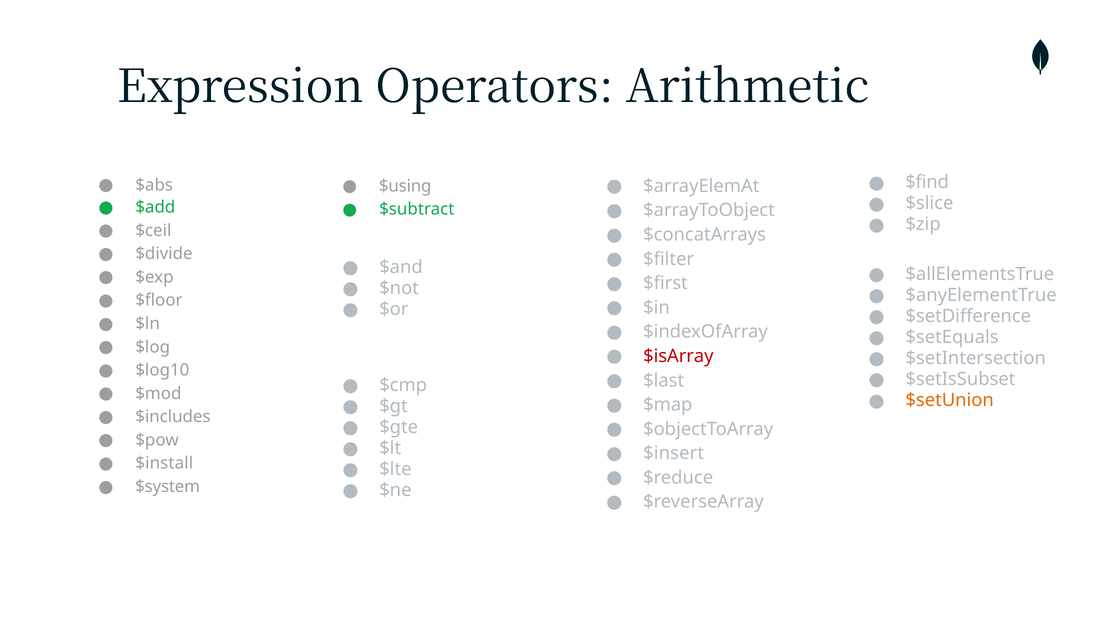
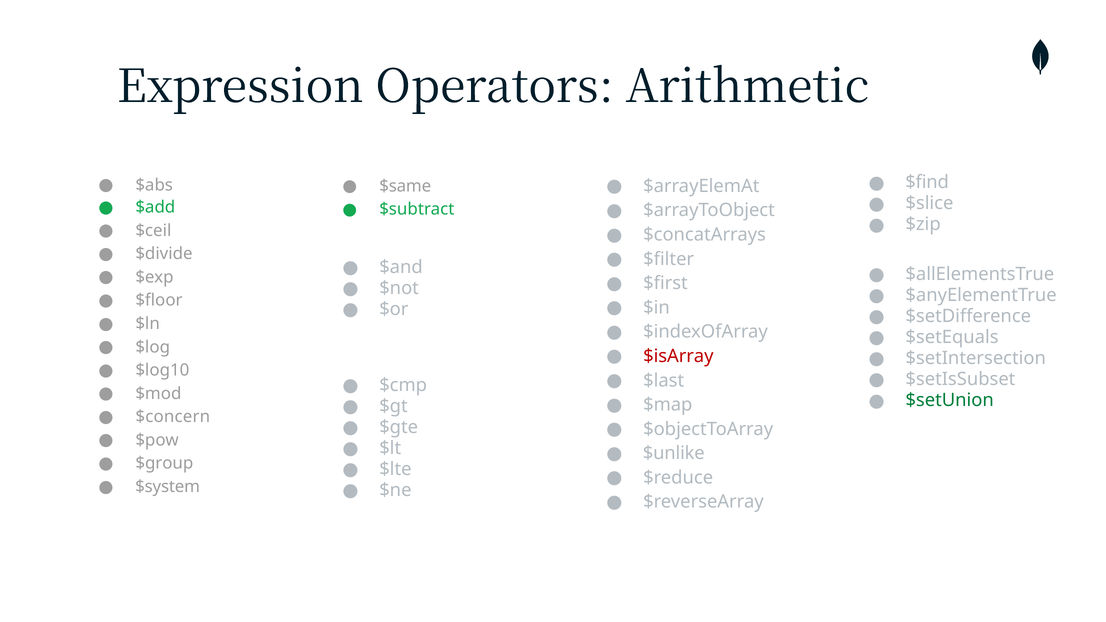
$using: $using -> $same (405, 186)
$setUnion colour: orange -> green (950, 400)
$includes: $includes -> $concern (173, 417)
$insert: $insert -> $unlike (674, 453)
$install: $install -> $group (164, 464)
